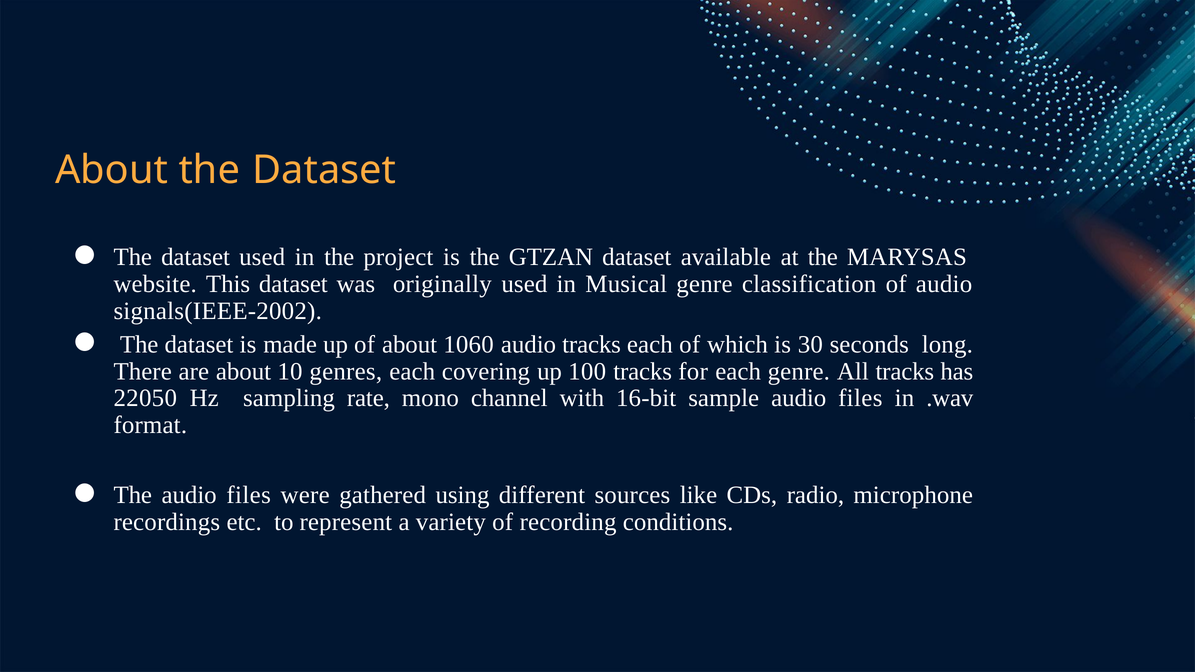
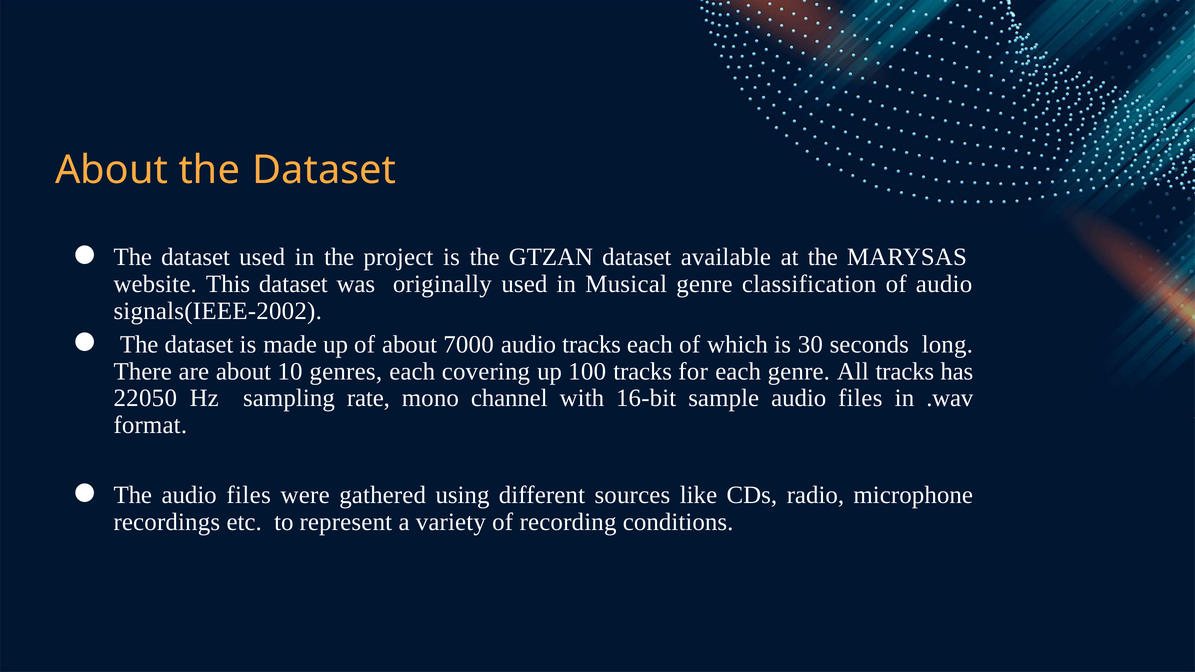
1060: 1060 -> 7000 (469, 345)
